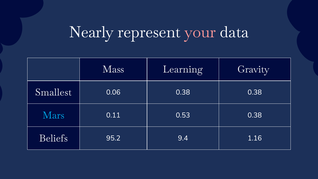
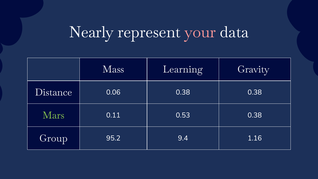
Smallest: Smallest -> Distance (54, 92)
Mars colour: light blue -> light green (54, 115)
Beliefs: Beliefs -> Group (53, 138)
